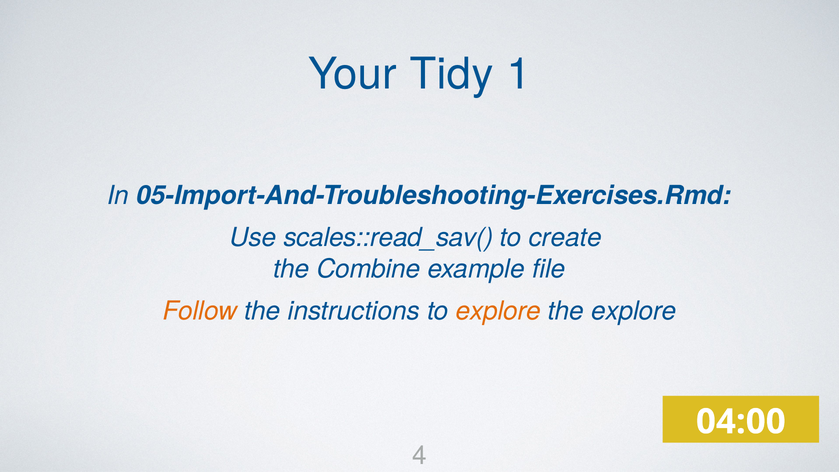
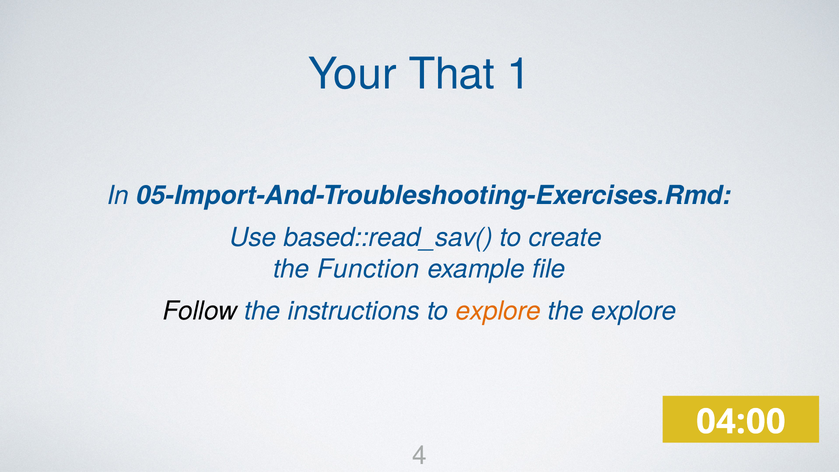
Tidy: Tidy -> That (452, 74)
scales::read_sav(: scales::read_sav( -> based::read_sav( (388, 238)
Combine: Combine -> Function (368, 269)
Follow colour: orange -> black (200, 311)
